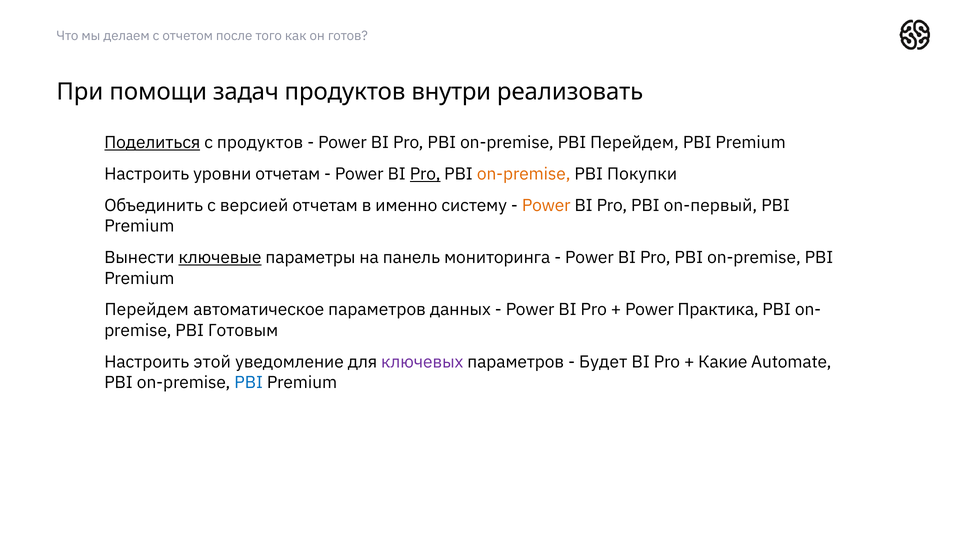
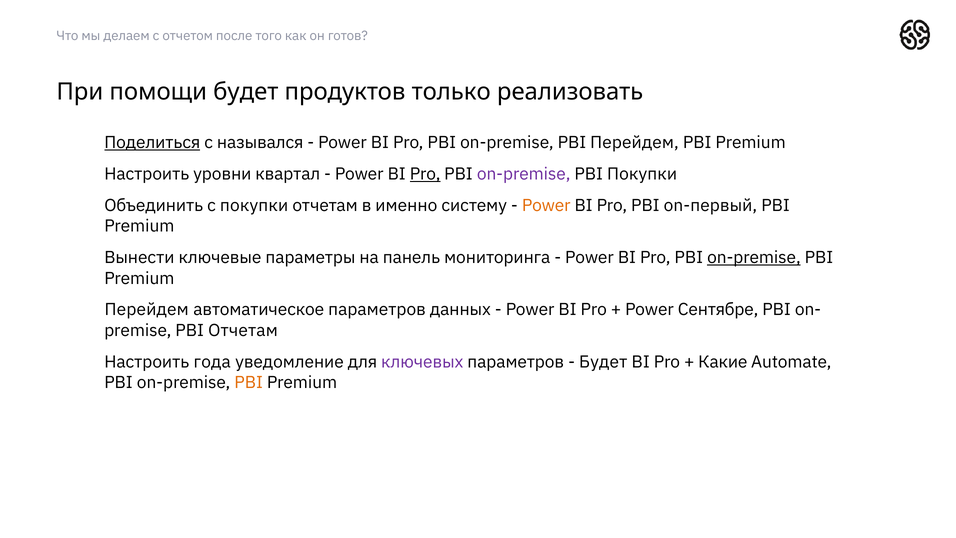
помощи задач: задач -> будет (246, 92)
внутри: внутри -> только (451, 92)
с продуктов: продуктов -> назывался (260, 143)
уровни отчетам: отчетам -> квартал (288, 174)
on-premise colour: orange -> purple (524, 174)
с версией: версией -> покупки (254, 205)
ключевые underline: present -> none (220, 258)
on-premise underline: none -> present (754, 258)
Практика: Практика -> Сентябре (718, 310)
PBI Готовым: Готовым -> Отчетам (243, 330)
этой: этой -> года (212, 362)
PBI colour: blue -> orange (249, 382)
